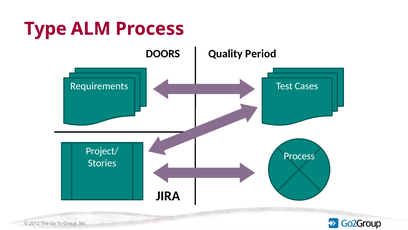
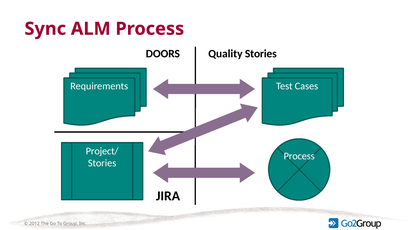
Type: Type -> Sync (45, 29)
Quality Period: Period -> Stories (261, 54)
